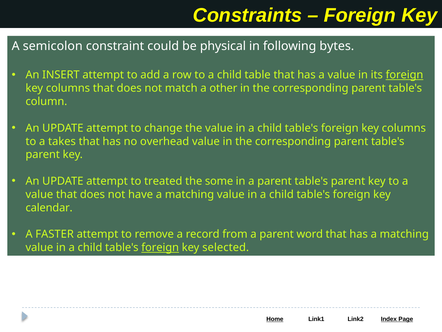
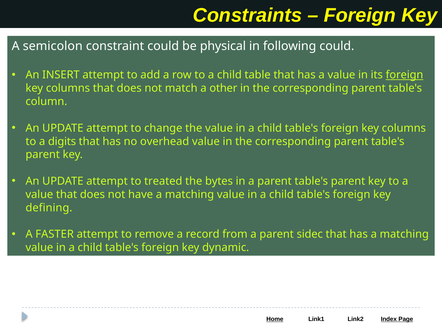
following bytes: bytes -> could (337, 46)
takes: takes -> digits (62, 141)
some: some -> bytes (219, 181)
calendar: calendar -> defining (49, 207)
word: word -> sidec (310, 234)
foreign underline: present -> none (160, 247)
selected: selected -> dynamic (226, 247)
